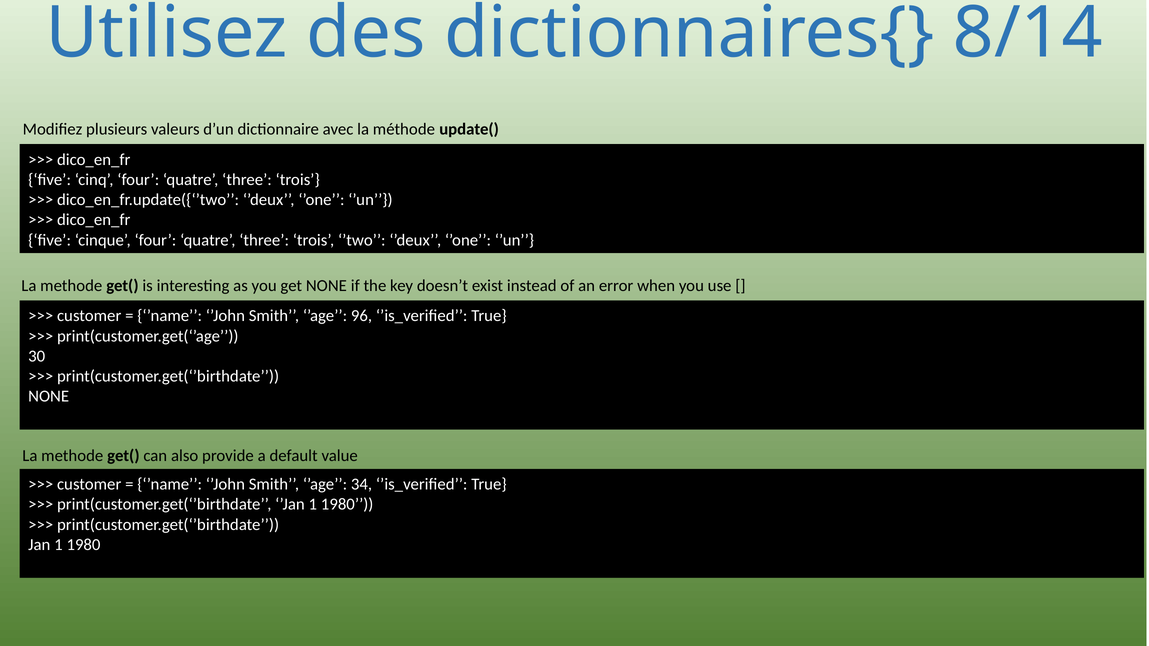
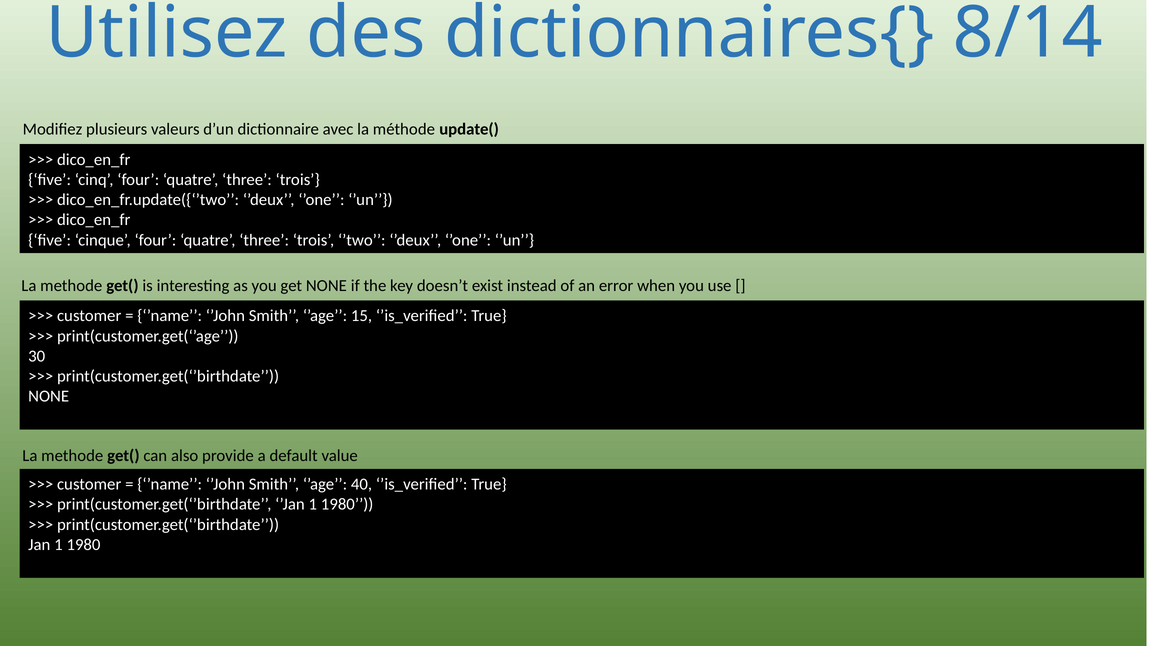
96: 96 -> 15 (362, 316)
34: 34 -> 40 (362, 485)
